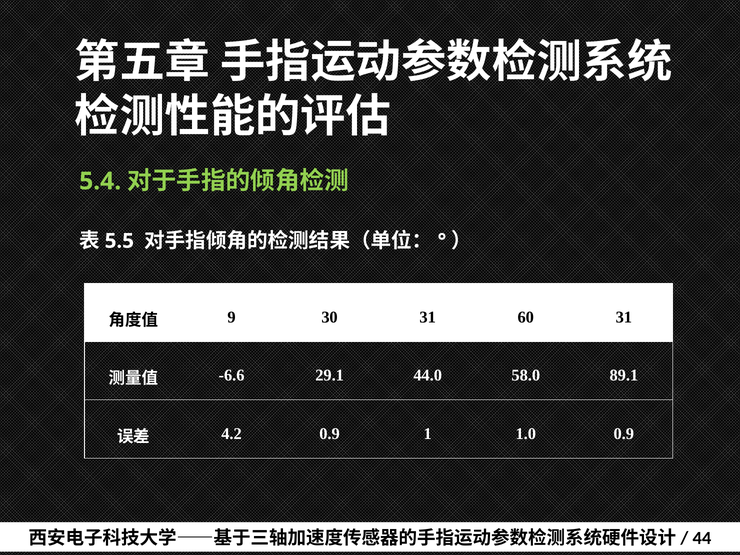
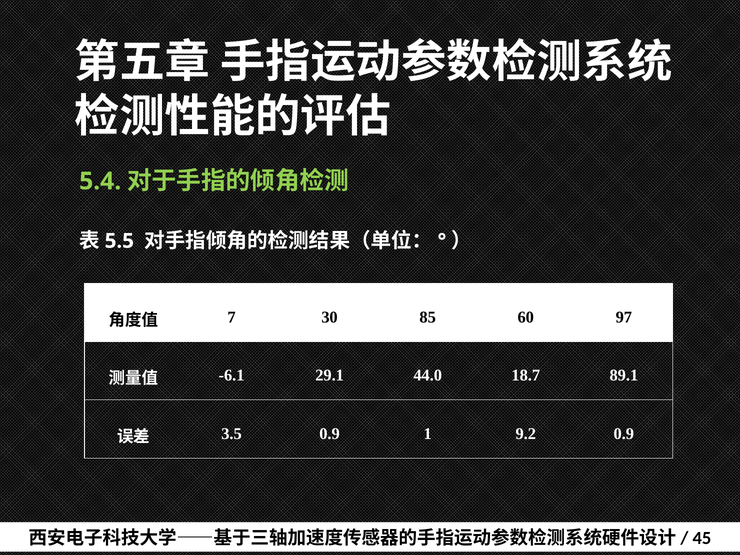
9: 9 -> 7 (232, 317)
30 31: 31 -> 85 (428, 317)
60 31: 31 -> 97 (624, 317)
-6.6: -6.6 -> -6.1 (232, 375)
58.0: 58.0 -> 18.7 (526, 375)
4.2: 4.2 -> 3.5 (231, 434)
1.0: 1.0 -> 9.2 (526, 434)
44: 44 -> 45 (702, 538)
